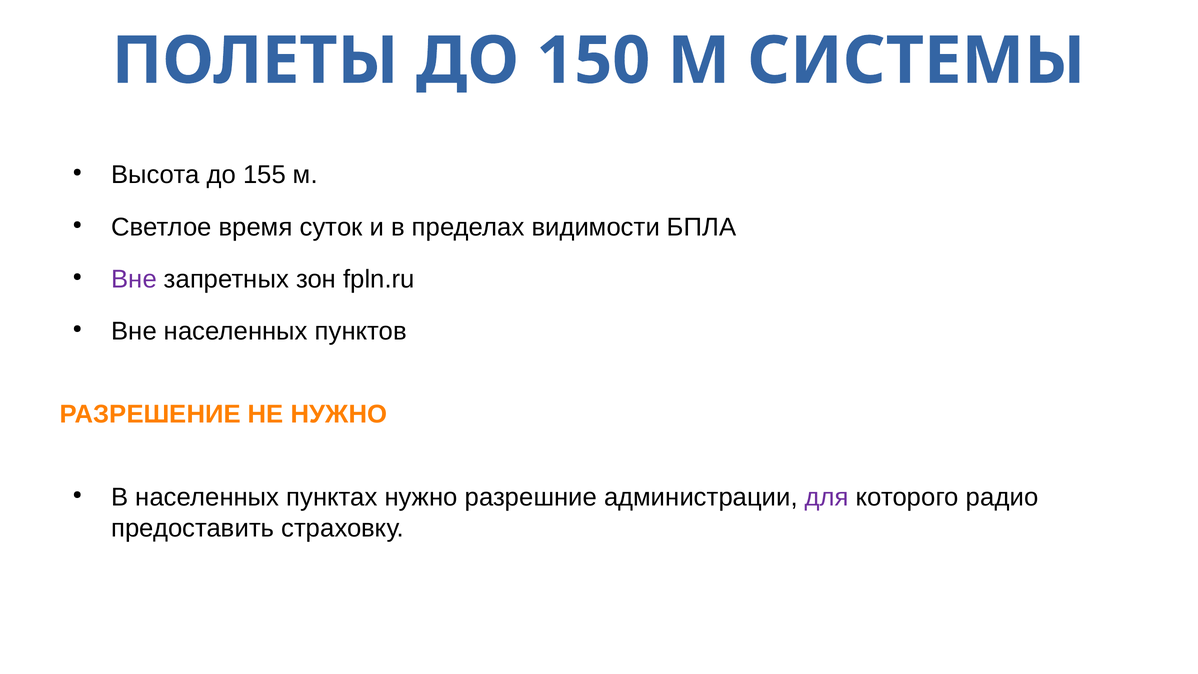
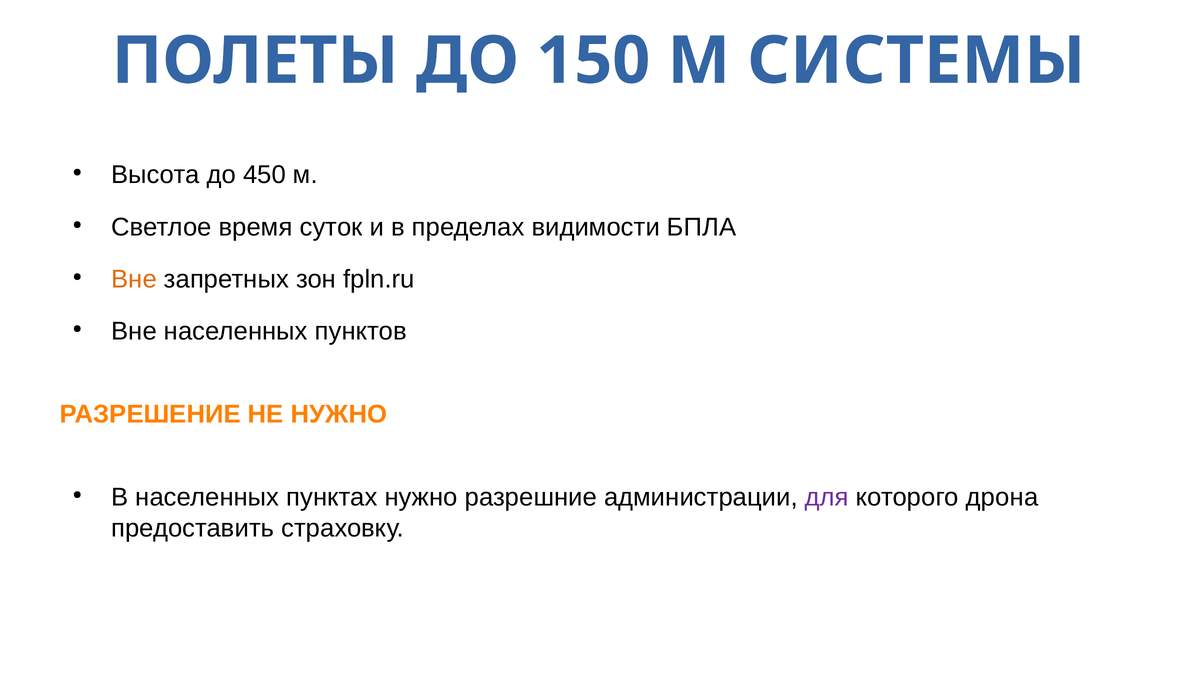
155: 155 -> 450 (264, 175)
Вне colour: purple -> orange (134, 279)
радио: радио -> дрона (1002, 497)
